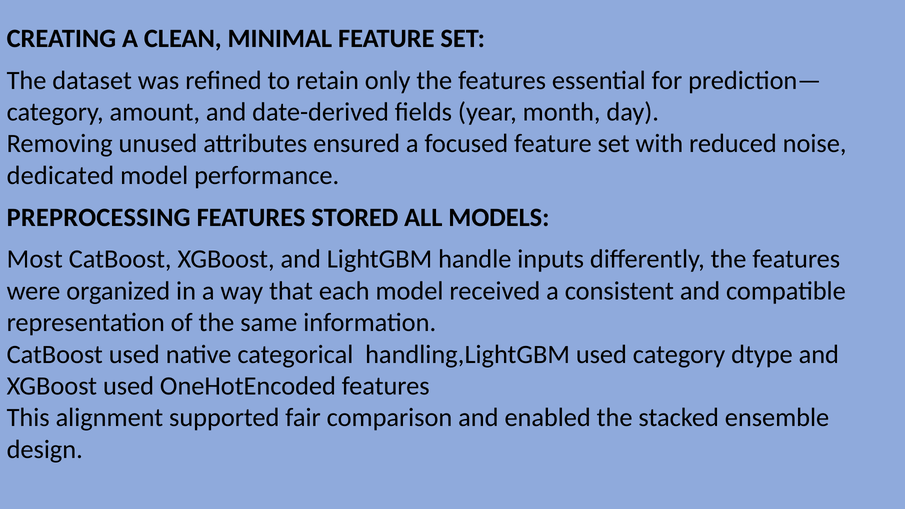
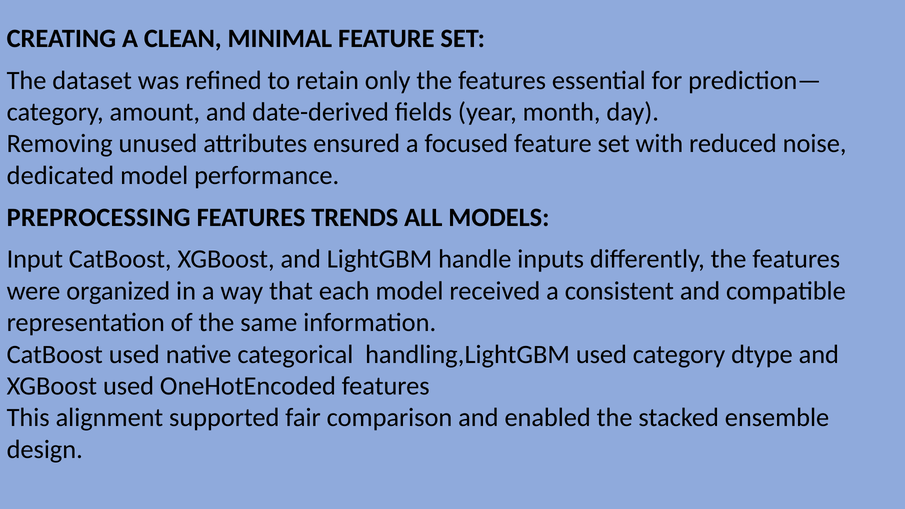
STORED: STORED -> TRENDS (355, 217)
Most: Most -> Input (35, 259)
